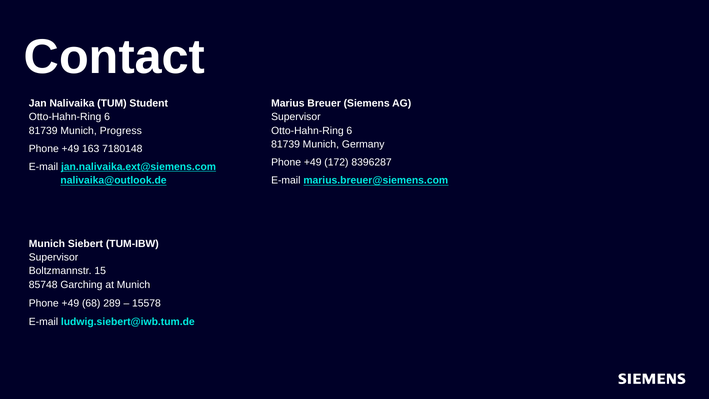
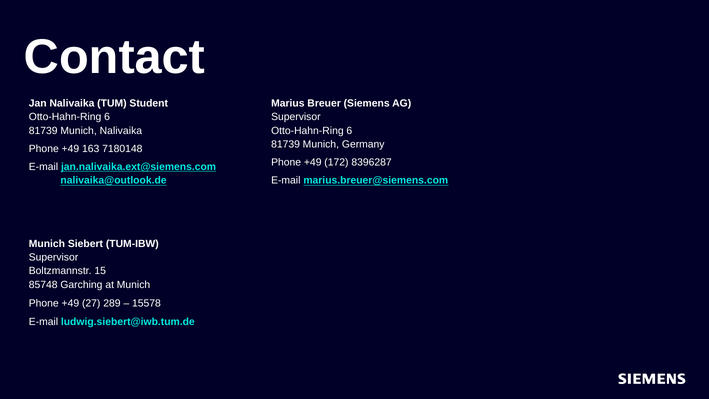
Munich Progress: Progress -> Nalivaika (121, 131)
68: 68 -> 27 (91, 303)
